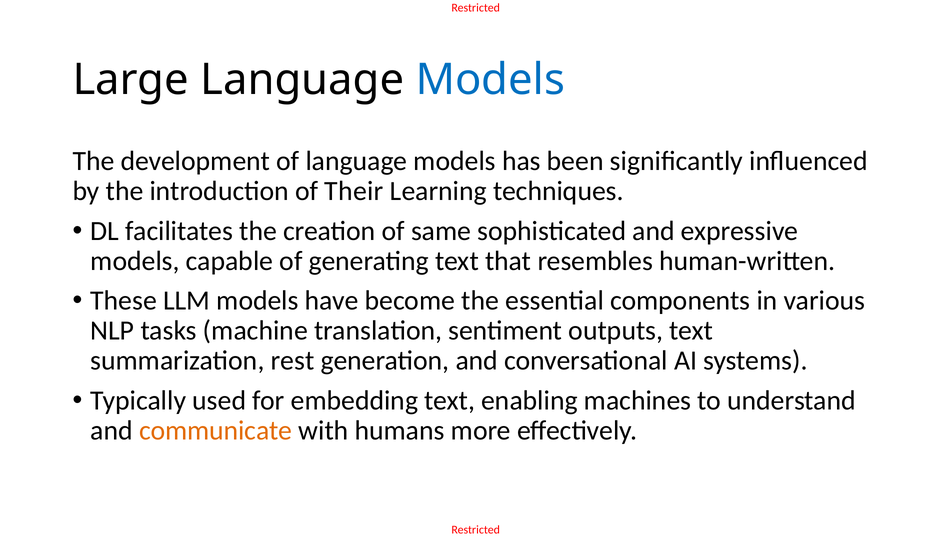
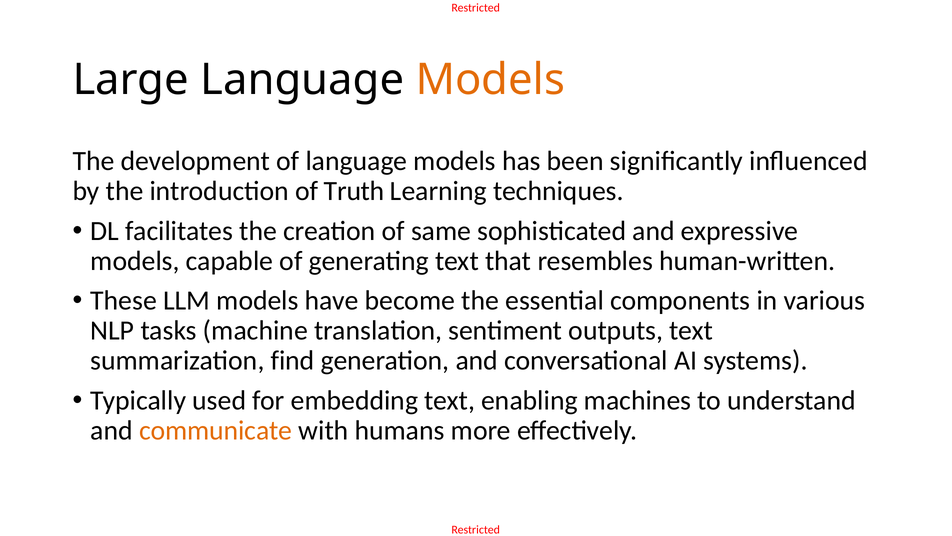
Models colour: blue -> orange (490, 80)
Their: Their -> Truth (354, 191)
rest: rest -> find (293, 360)
